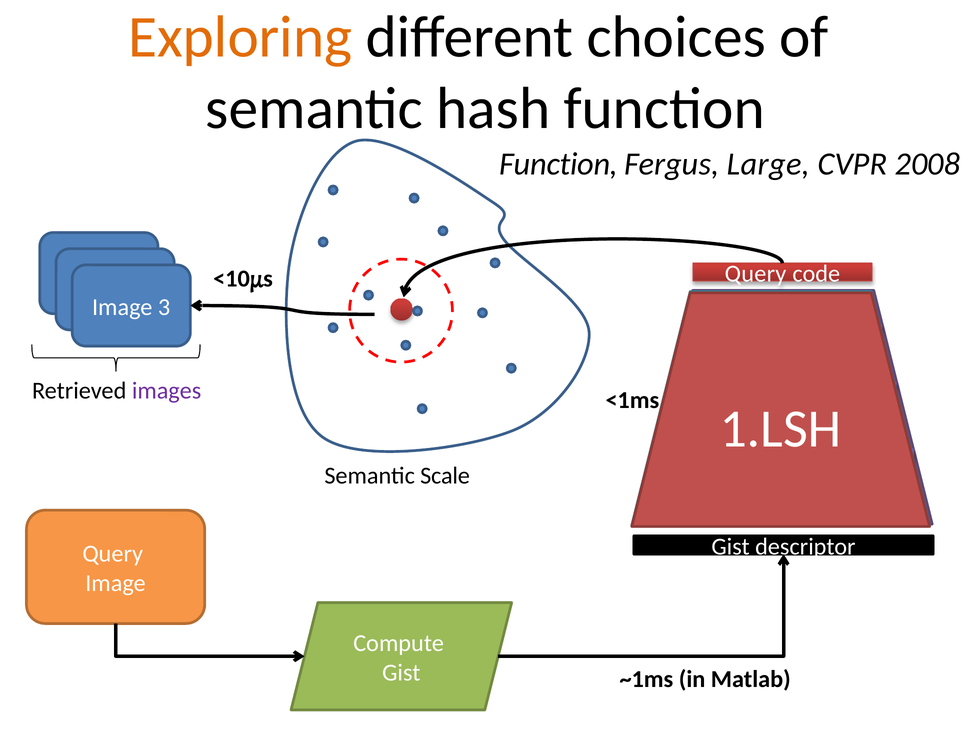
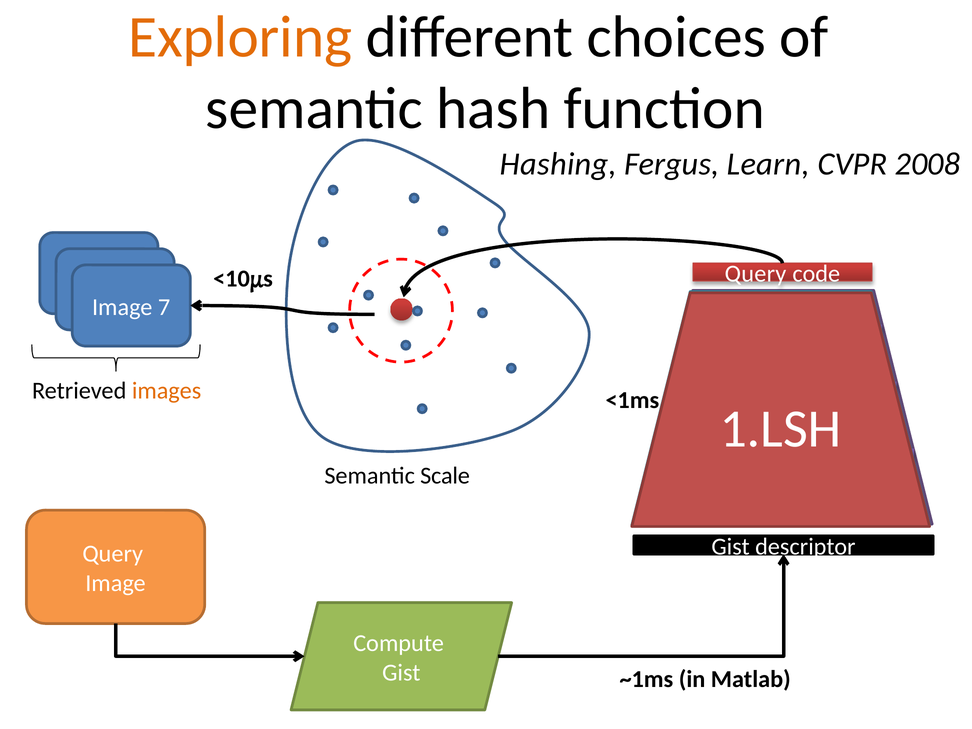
Function: Function -> Hashing (558, 164)
Large: Large -> Learn (768, 164)
3: 3 -> 7 (164, 307)
images colour: purple -> orange (167, 391)
